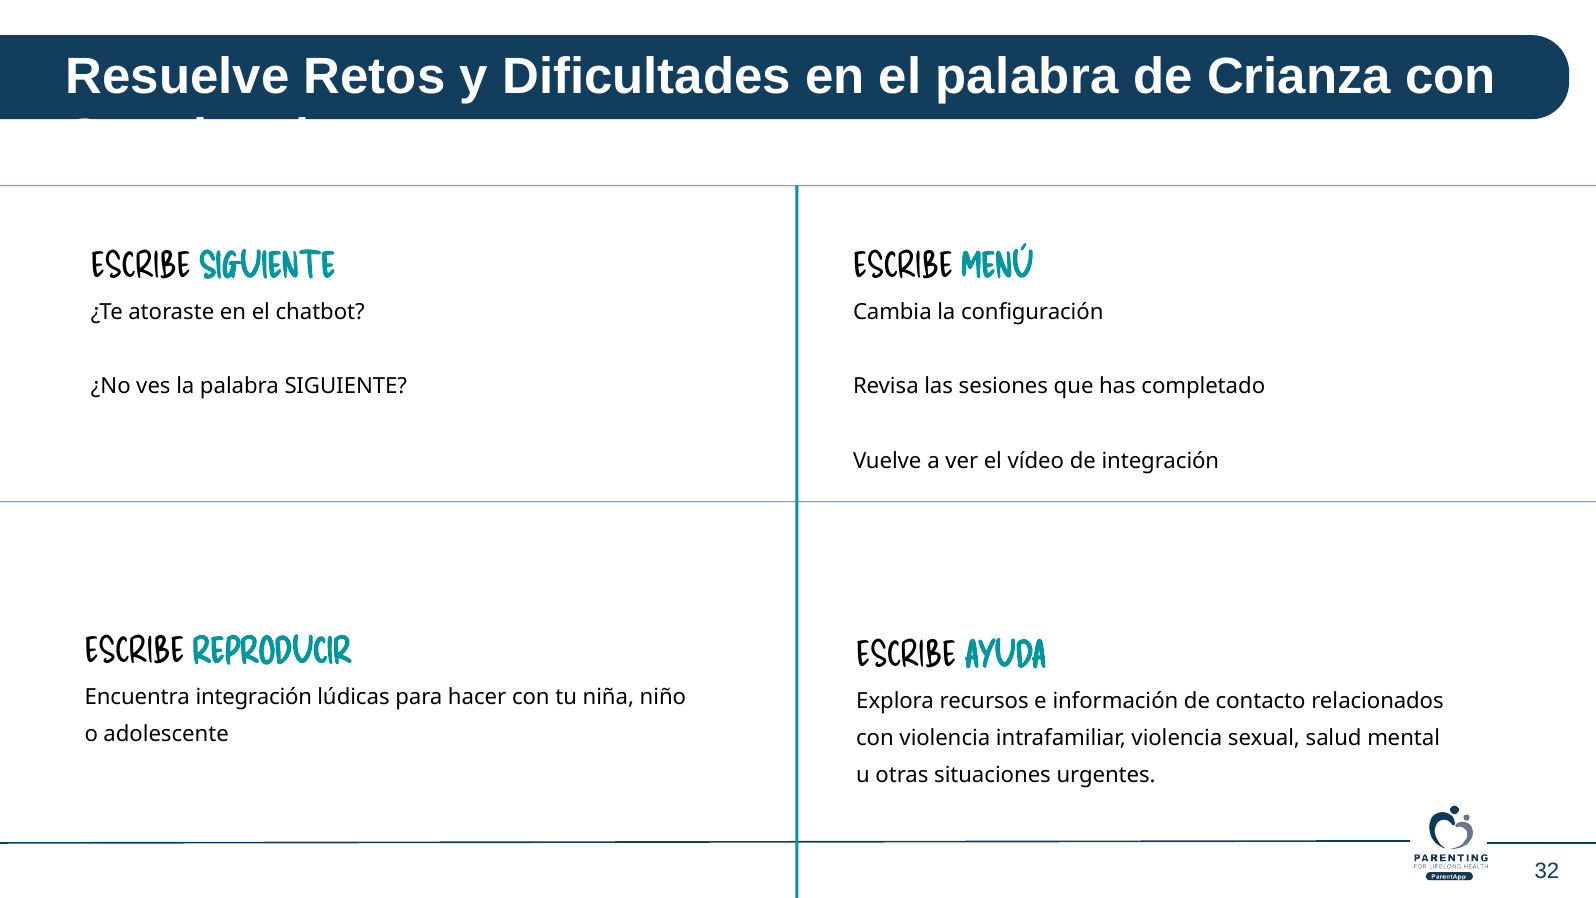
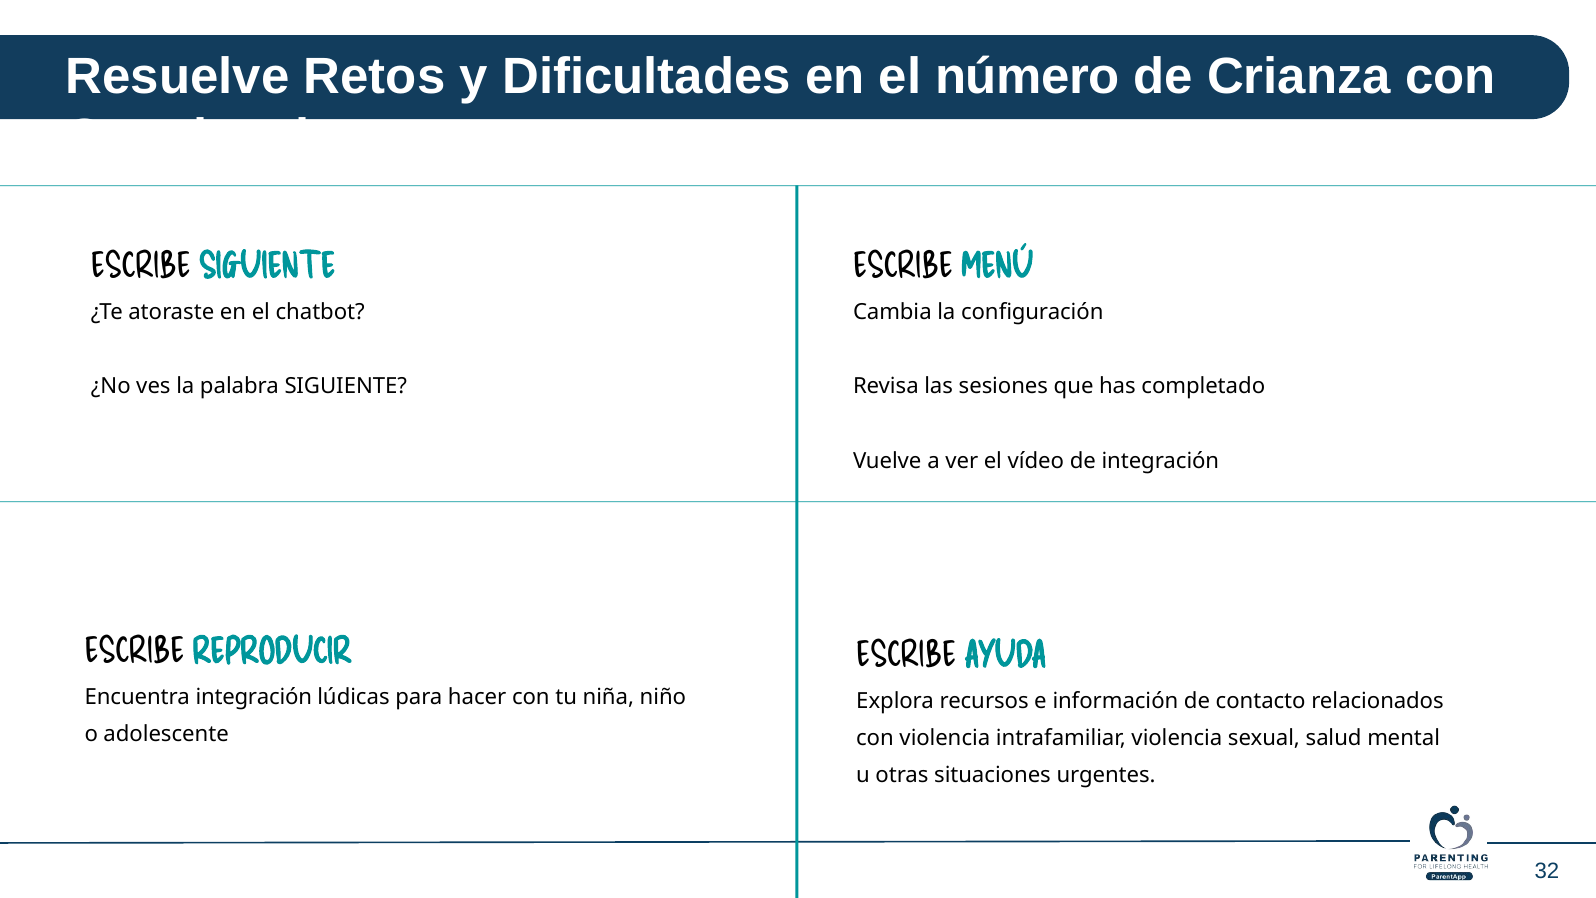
el palabra: palabra -> número (1028, 77)
